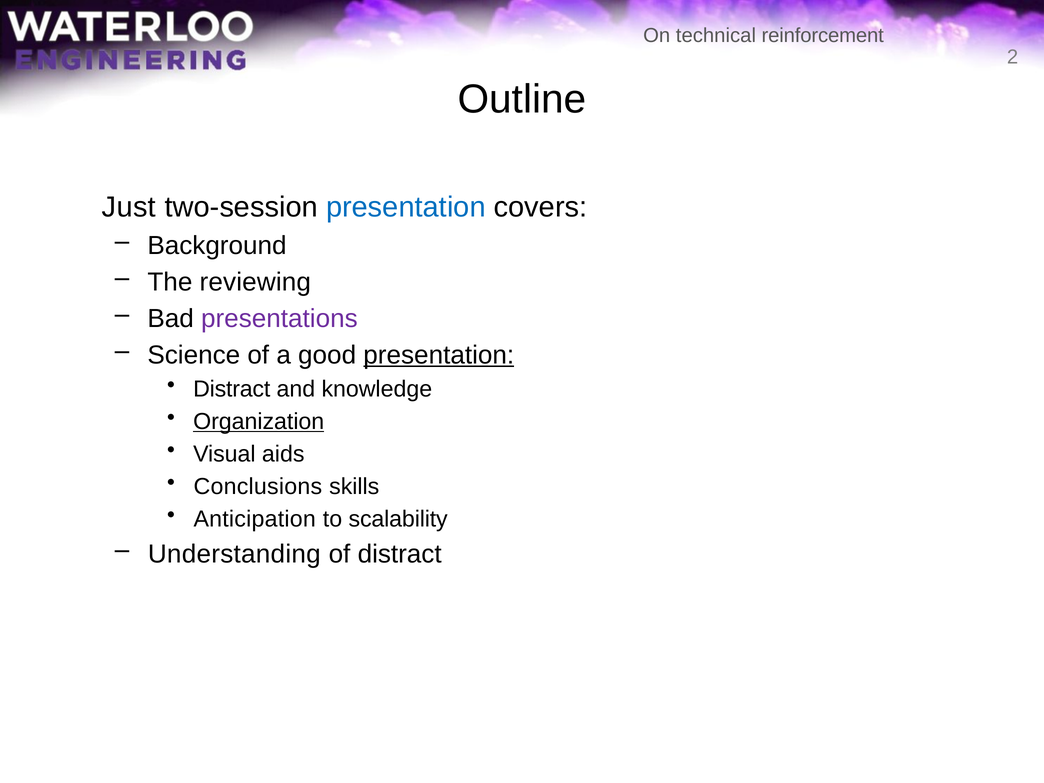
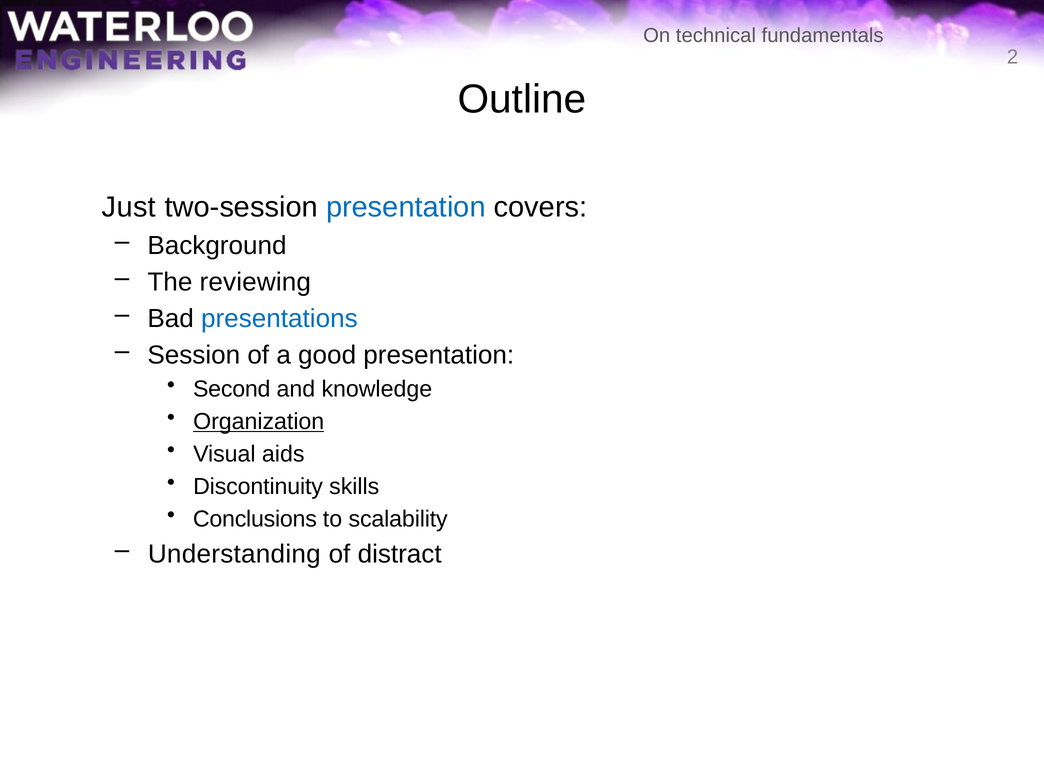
reinforcement: reinforcement -> fundamentals (823, 36)
presentations colour: purple -> blue (279, 319)
Science: Science -> Session (194, 355)
presentation underline: present -> none (439, 355)
Distract: Distract -> Second (232, 389)
Conclusions: Conclusions -> Discontinuity (258, 486)
Anticipation: Anticipation -> Conclusions (255, 519)
